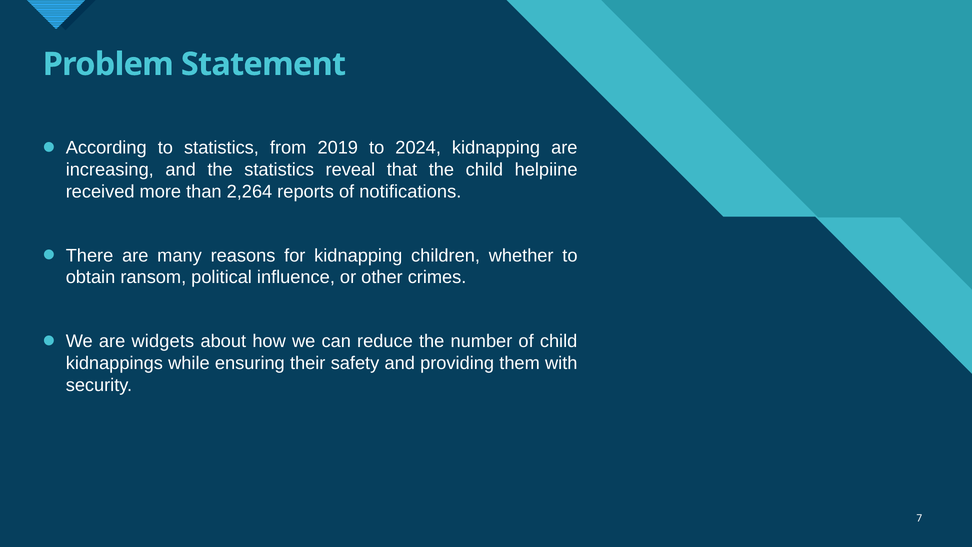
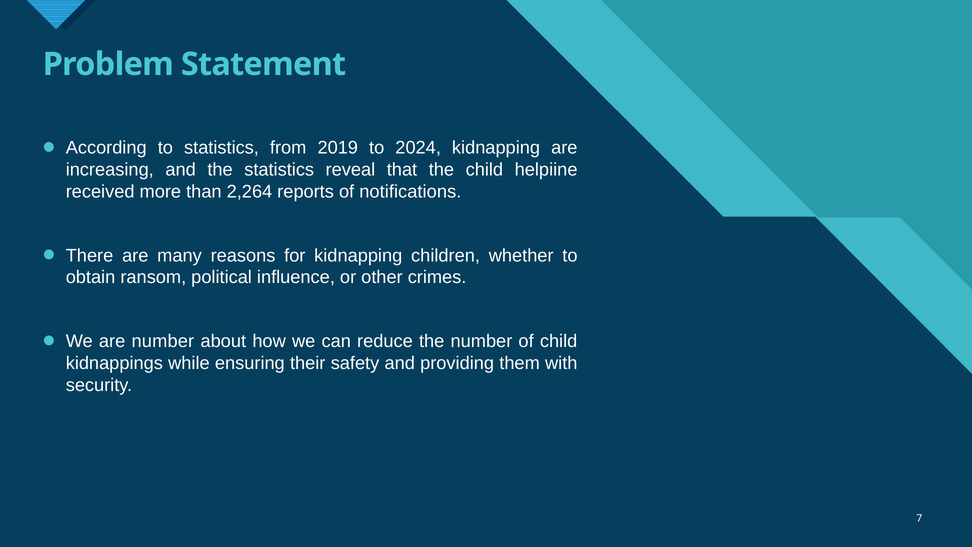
are widgets: widgets -> number (163, 341)
